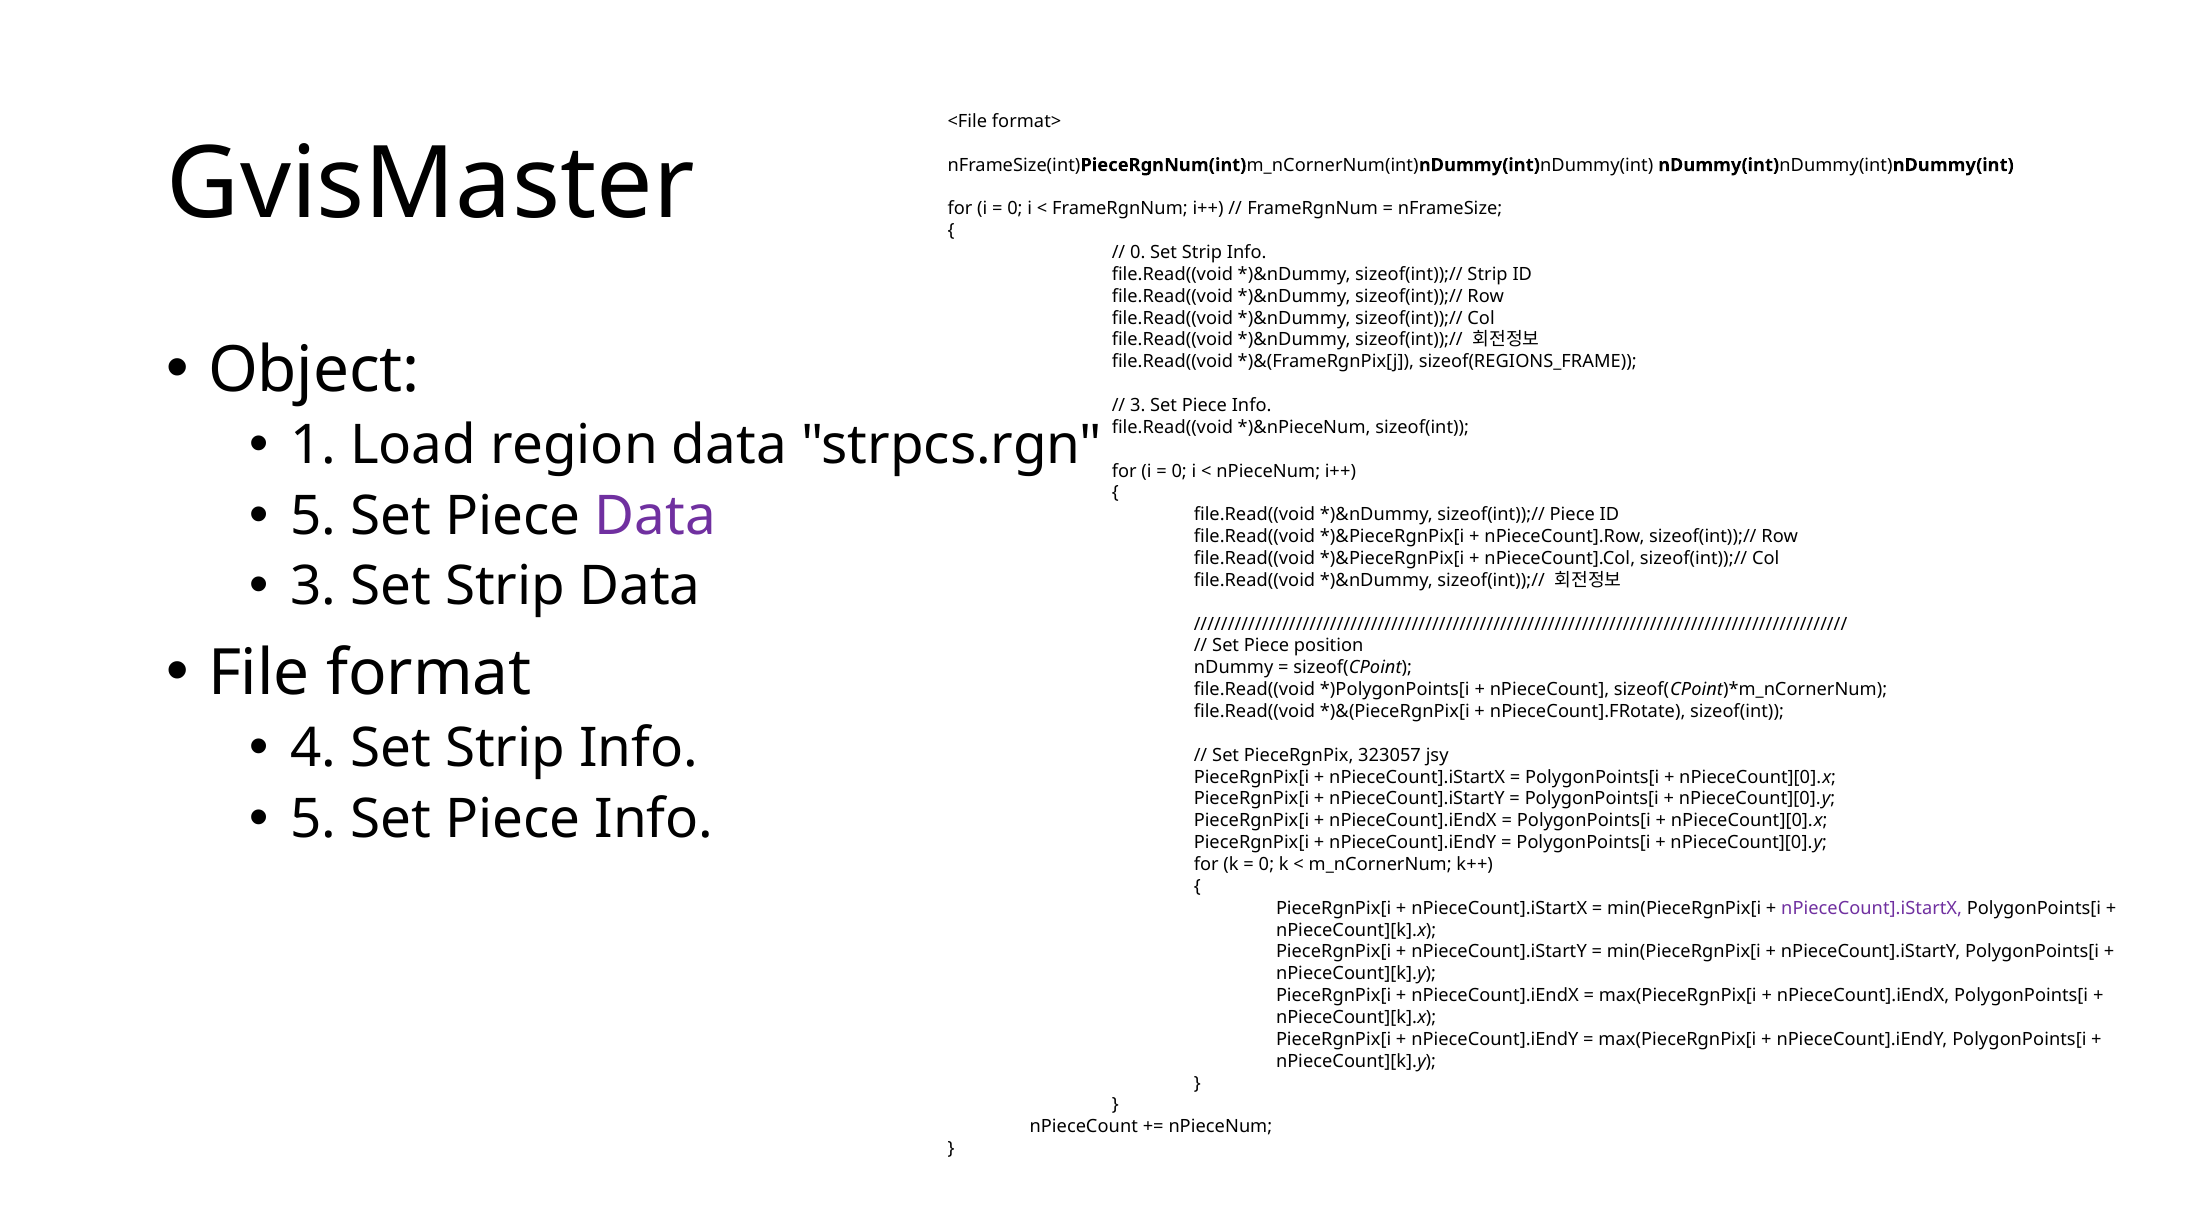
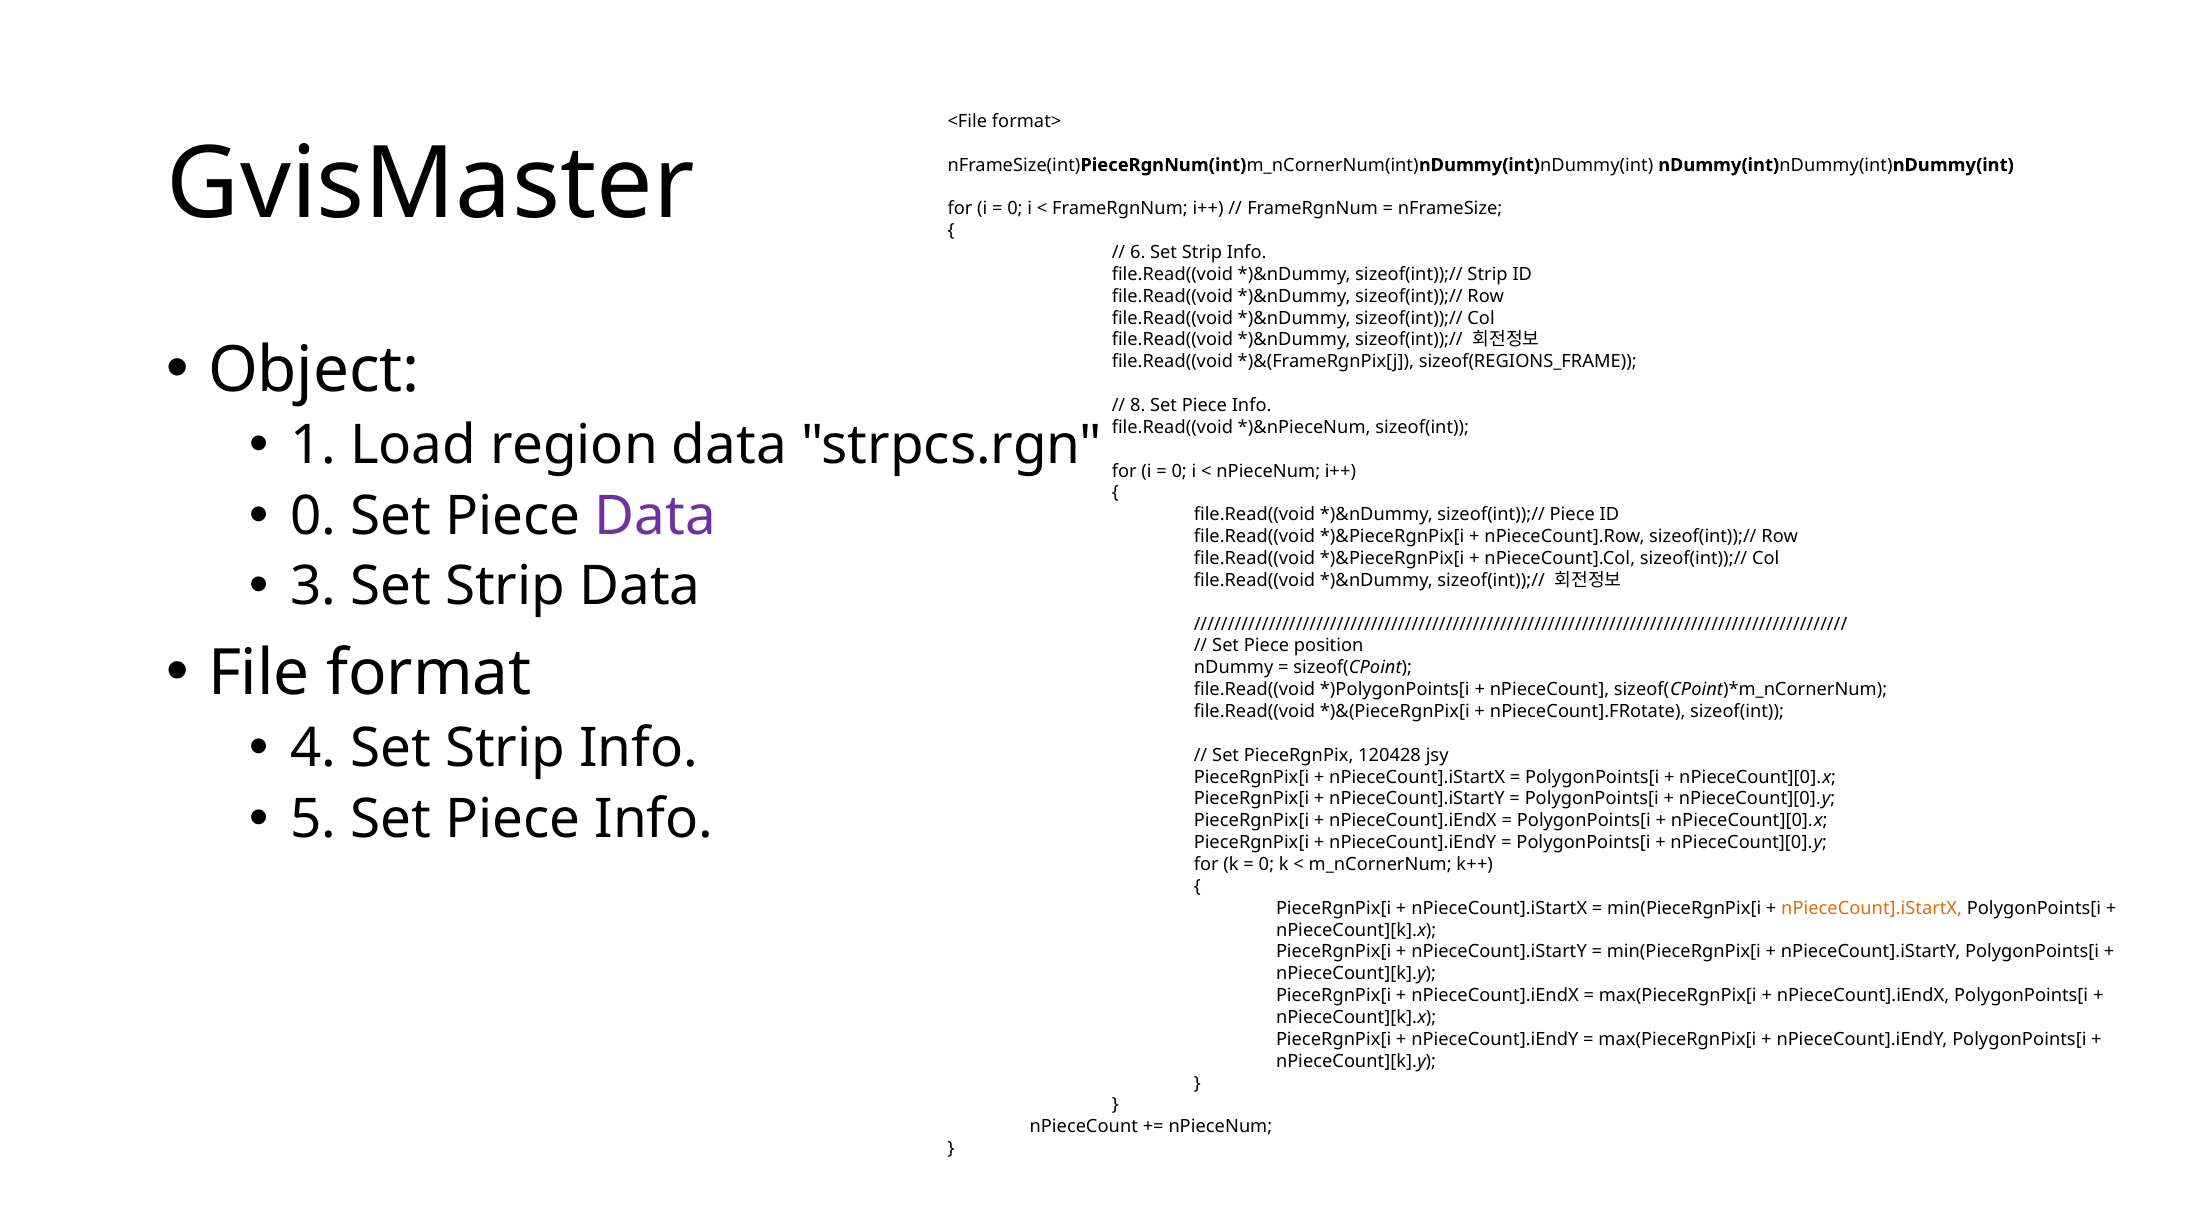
0: 0 -> 6 (1138, 252)
3: 3 -> 8 (1138, 405)
5: 5 -> 0 (313, 516)
323057: 323057 -> 120428 (1389, 755)
nPieceCount].iStartX colour: purple -> orange (1872, 908)
